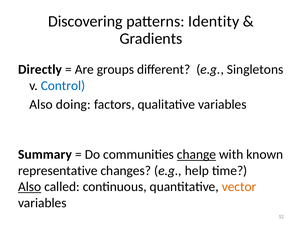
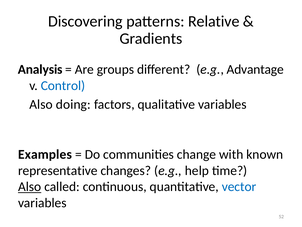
Identity: Identity -> Relative (214, 21)
Directly: Directly -> Analysis (40, 69)
Singletons: Singletons -> Advantage (255, 69)
Summary: Summary -> Examples (45, 154)
change underline: present -> none (197, 154)
vector colour: orange -> blue (239, 186)
